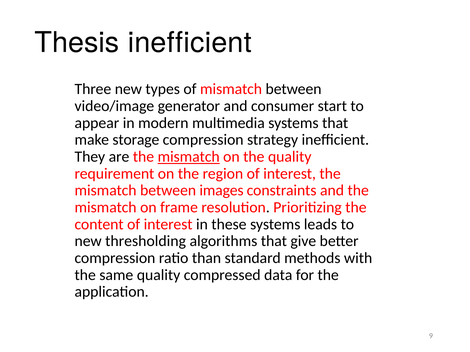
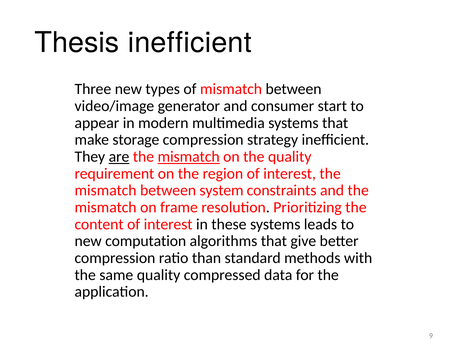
are underline: none -> present (119, 157)
images: images -> system (222, 191)
thresholding: thresholding -> computation (146, 242)
